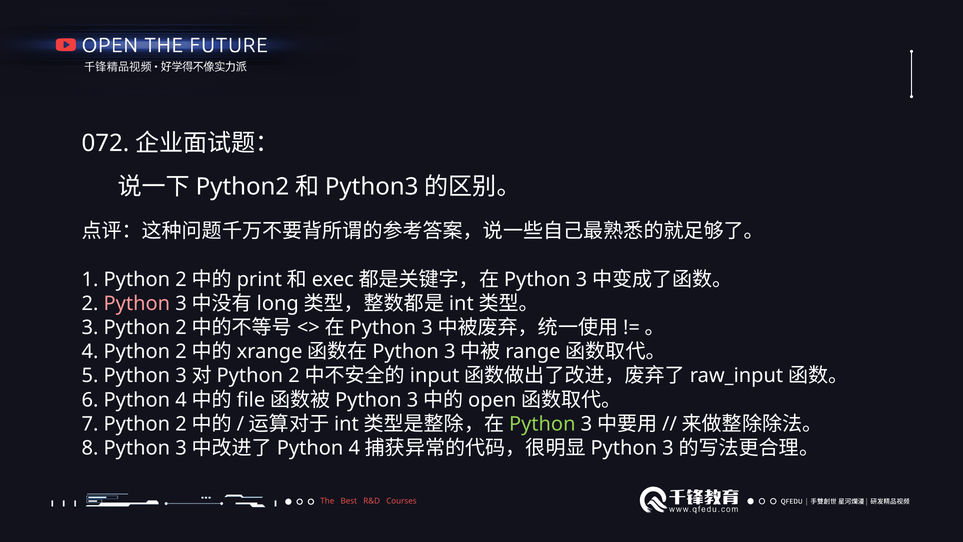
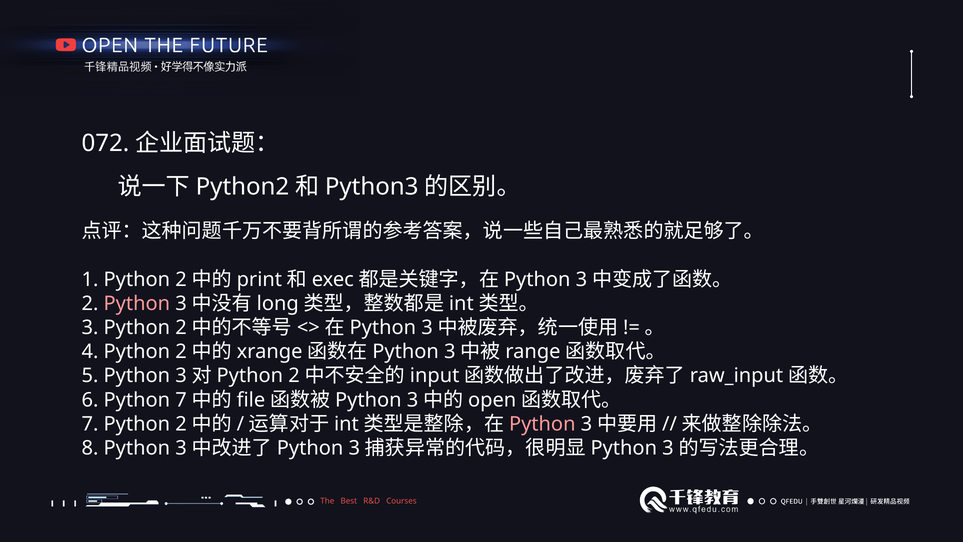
6 Python 4: 4 -> 7 (181, 400)
Python colour: light green -> pink (542, 424)
4: 4 -> 3 (354, 448)
